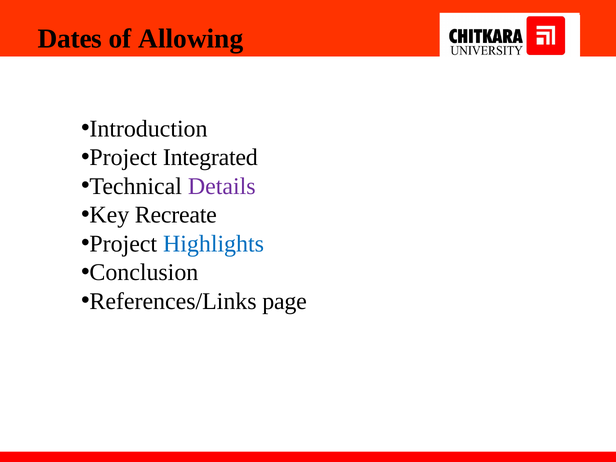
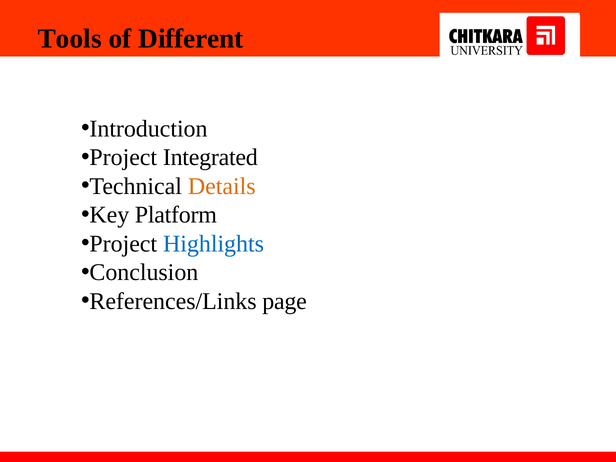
Dates: Dates -> Tools (70, 39)
Allowing: Allowing -> Different (191, 39)
Details colour: purple -> orange (222, 186)
Recreate: Recreate -> Platform (176, 215)
